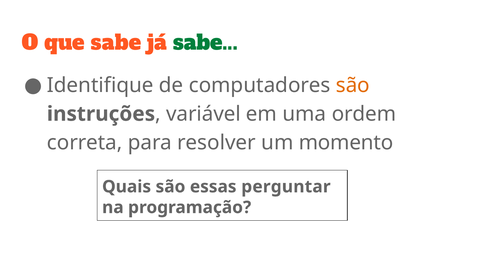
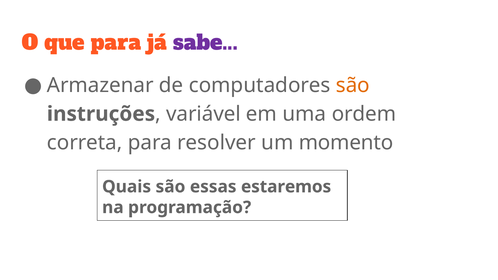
que sabe: sabe -> para (116, 43)
sabe colour: green -> purple (205, 43)
Identifique: Identifique -> Armazenar (100, 85)
perguntar: perguntar -> estaremos (286, 187)
